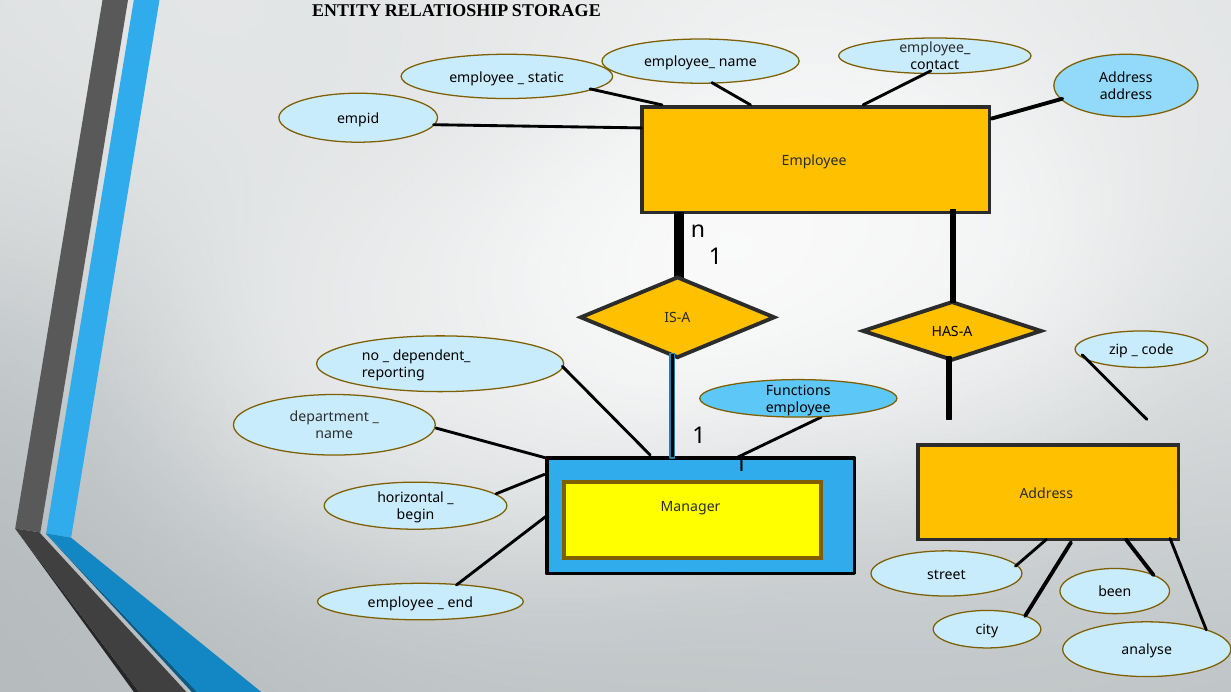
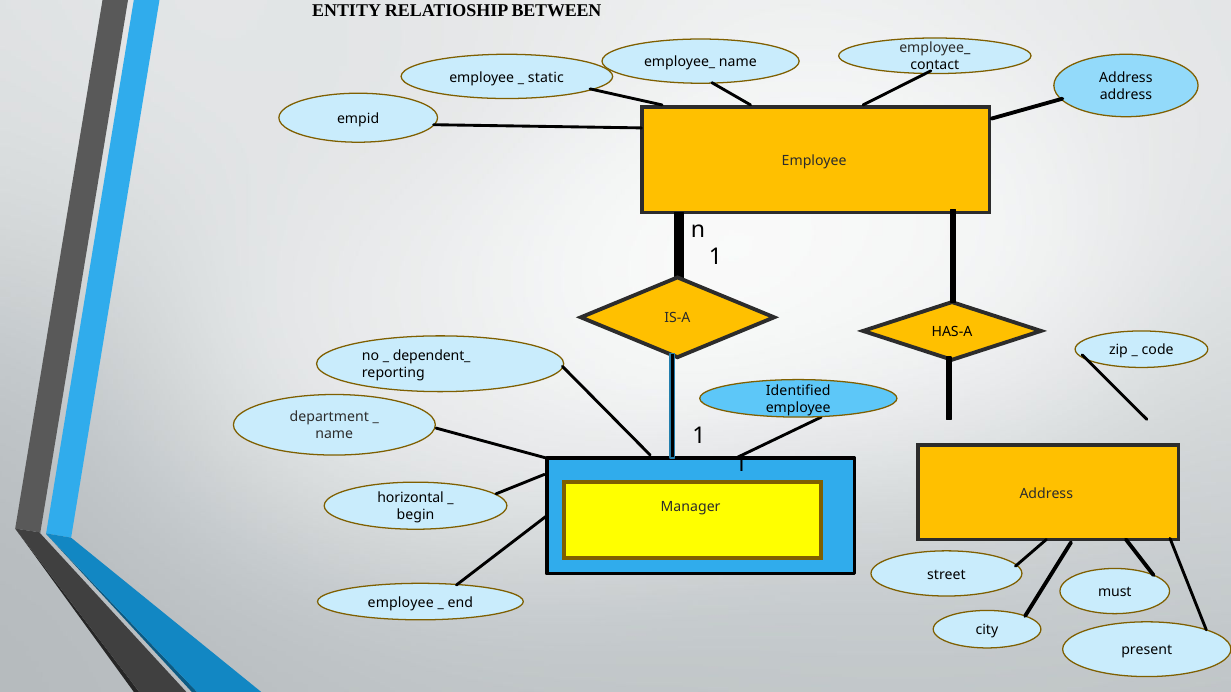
STORAGE: STORAGE -> BETWEEN (556, 10)
Functions: Functions -> Identified (798, 391)
been: been -> must (1115, 592)
analyse: analyse -> present (1147, 651)
